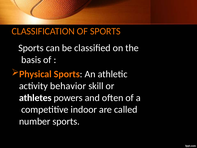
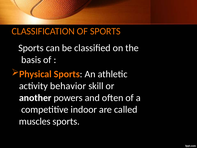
athletes: athletes -> another (35, 98)
number: number -> muscles (35, 121)
